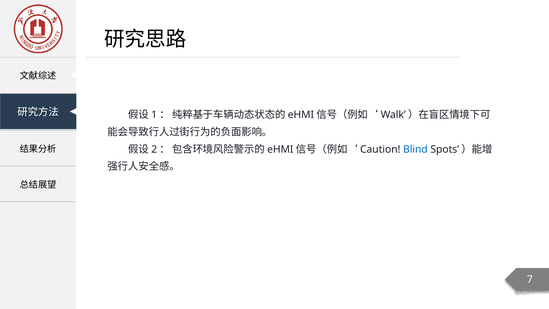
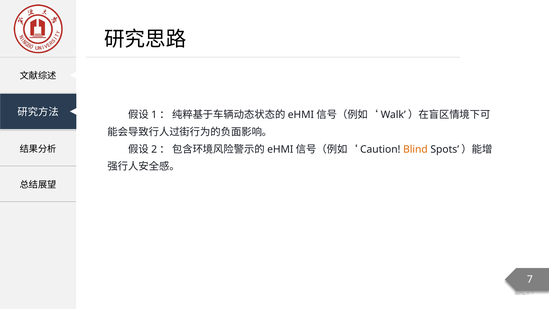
Blind colour: blue -> orange (415, 149)
